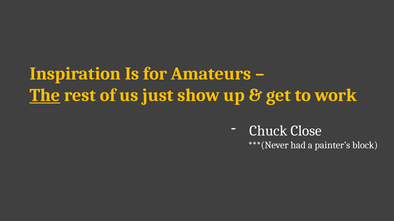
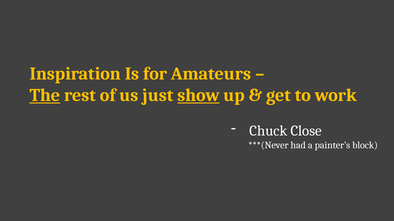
show underline: none -> present (199, 95)
